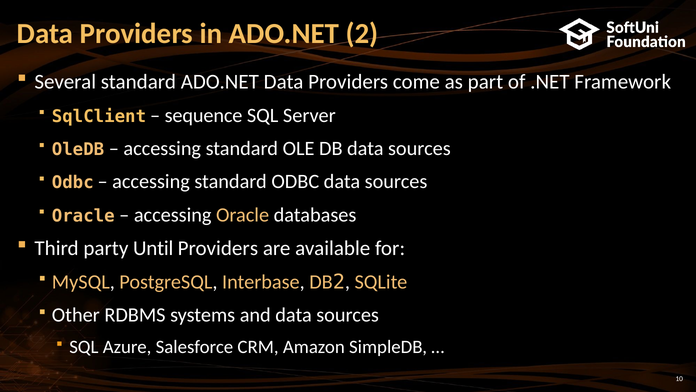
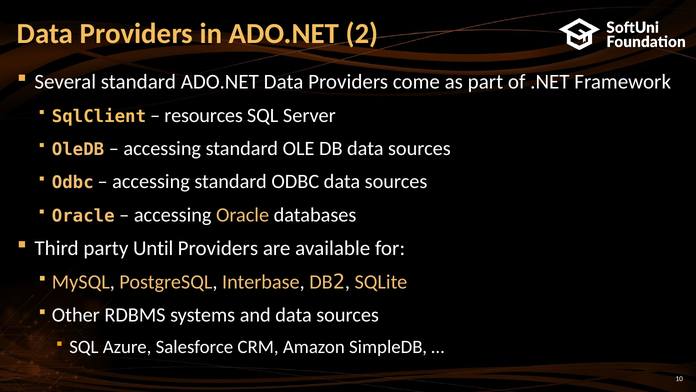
sequence: sequence -> resources (204, 115)
